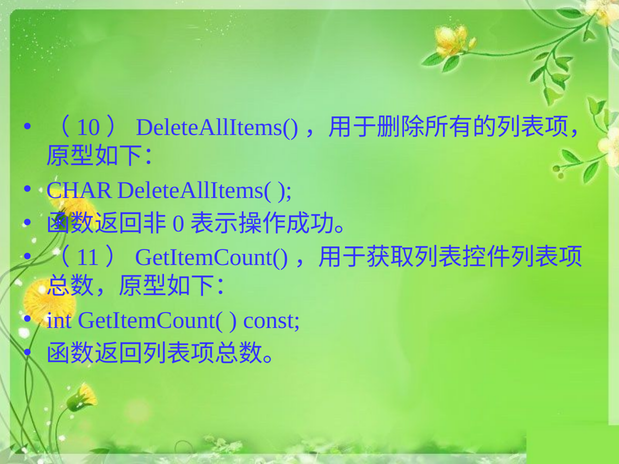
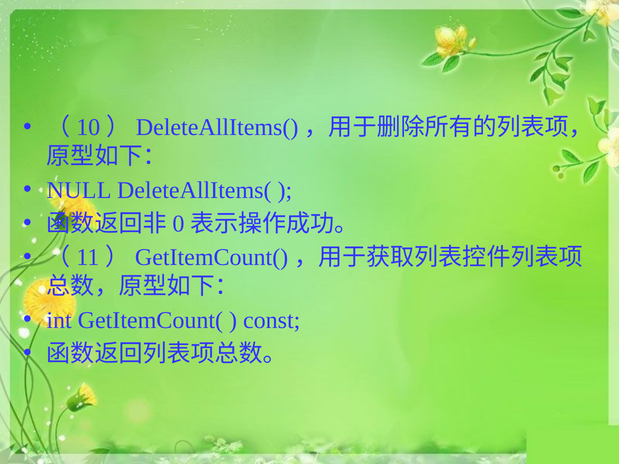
CHAR: CHAR -> NULL (79, 190)
